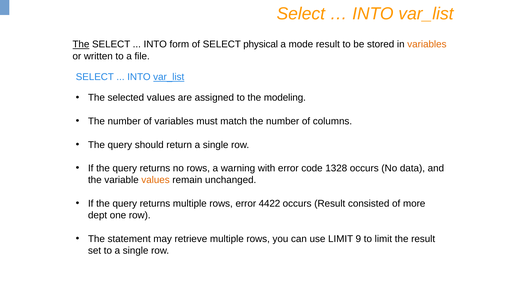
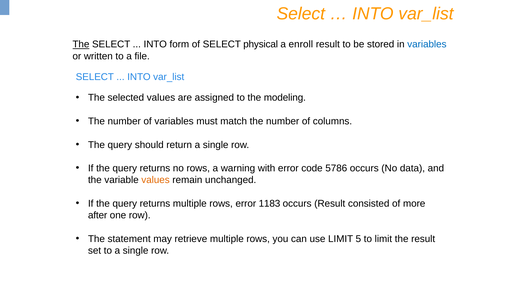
mode: mode -> enroll (301, 44)
variables colour: orange -> blue (427, 44)
var_list underline: present -> none (169, 77)
1328: 1328 -> 5786 (336, 168)
4422: 4422 -> 1183 (269, 204)
dept: dept -> after (98, 215)
9: 9 -> 5 (358, 239)
